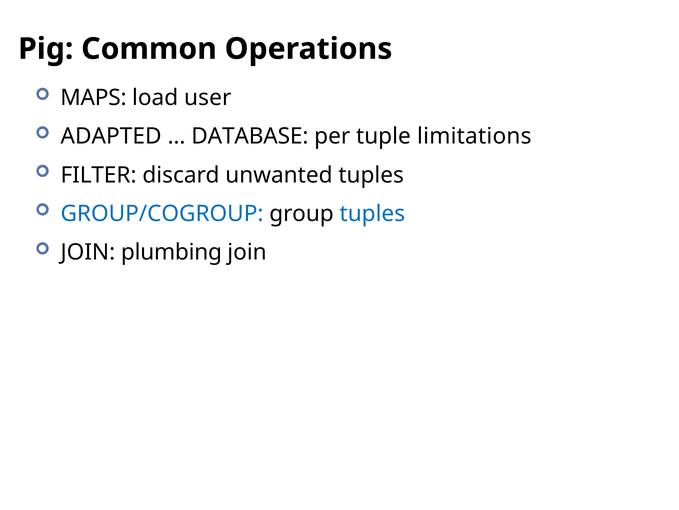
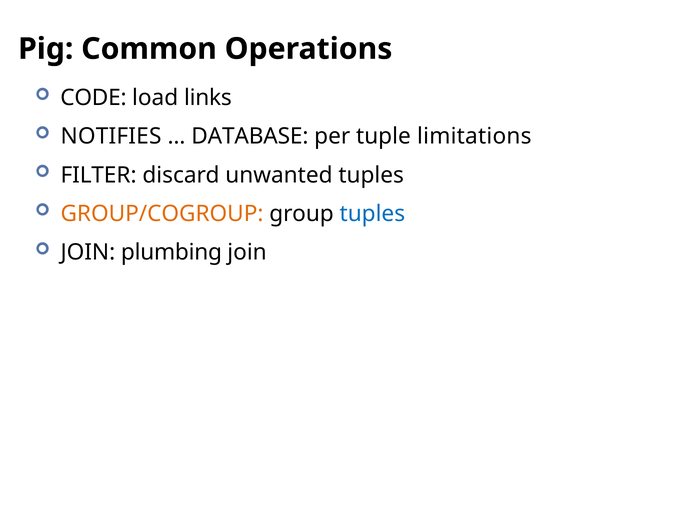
MAPS: MAPS -> CODE (93, 98)
user: user -> links (208, 98)
ADAPTED: ADAPTED -> NOTIFIES (111, 136)
GROUP/COGROUP colour: blue -> orange (162, 213)
